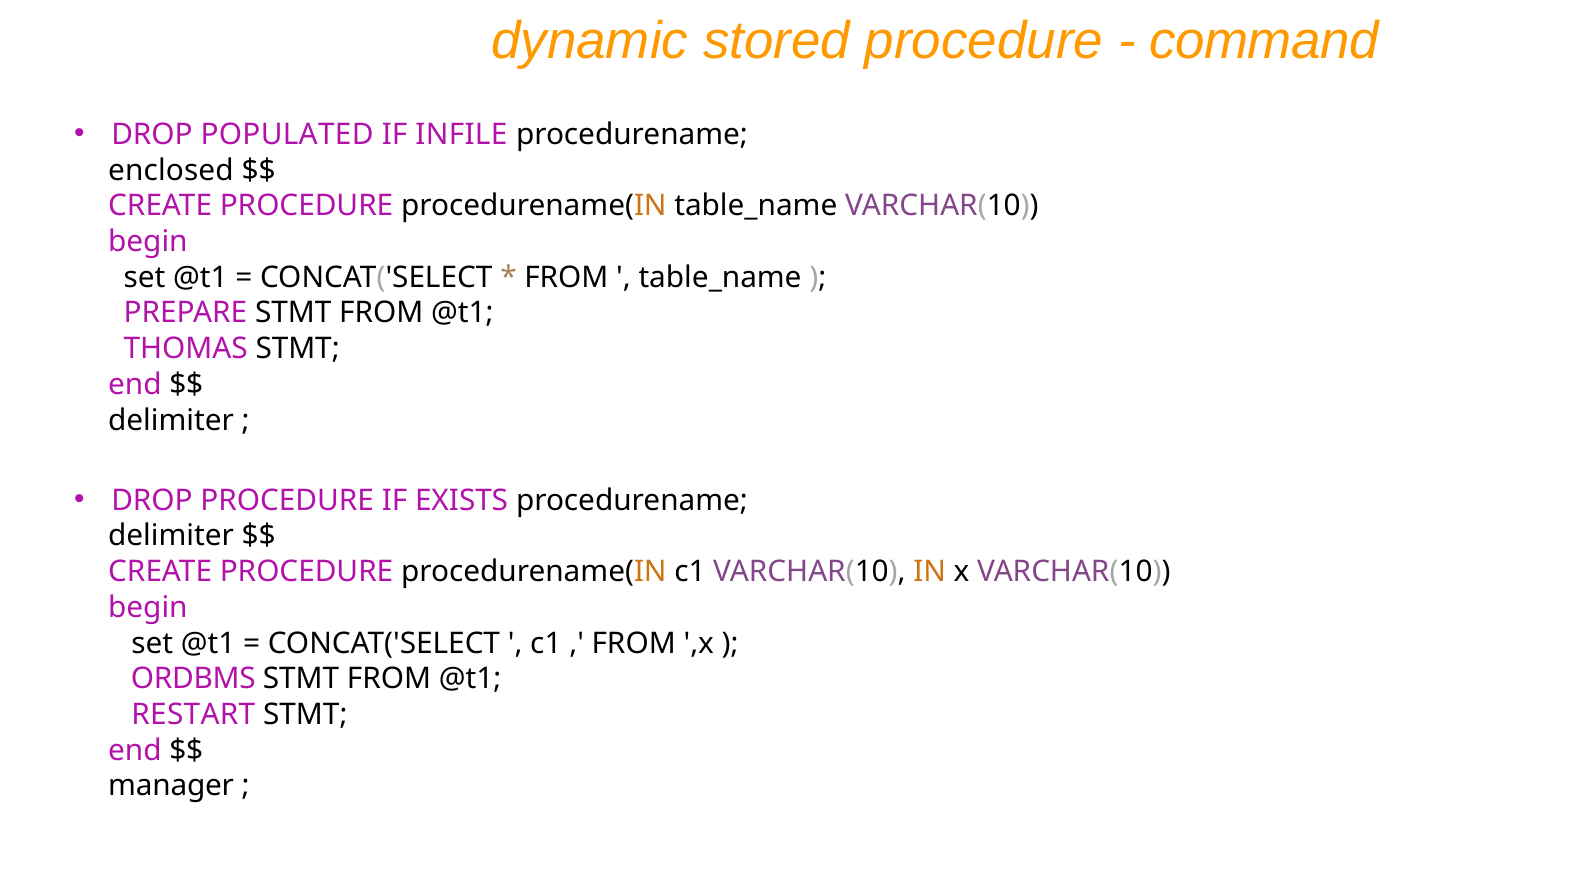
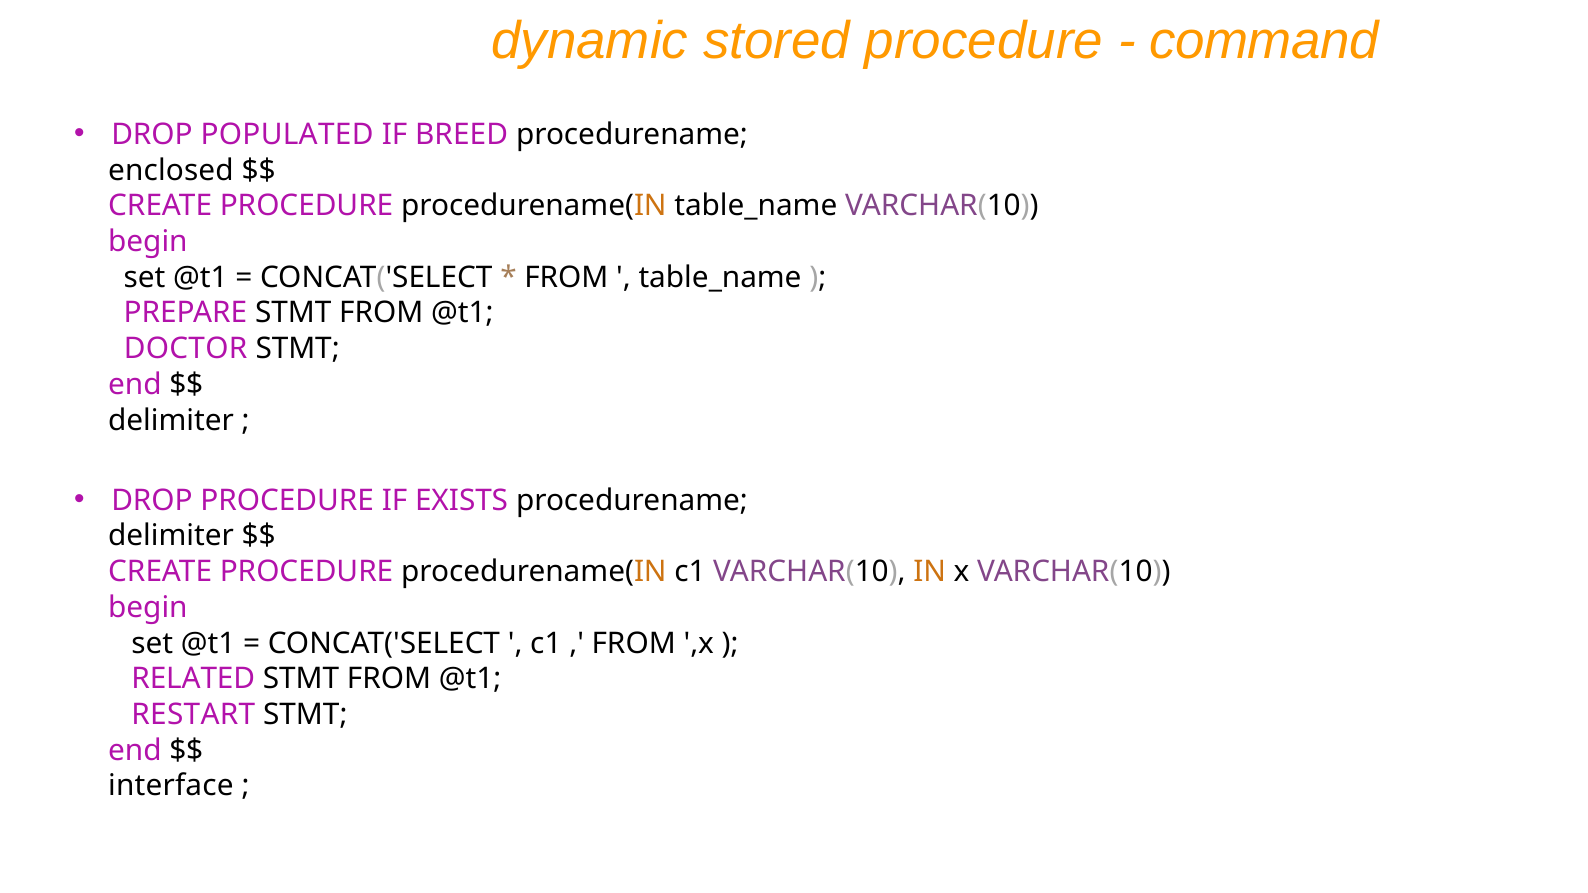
INFILE: INFILE -> BREED (462, 135)
THOMAS: THOMAS -> DOCTOR (186, 349)
ORDBMS: ORDBMS -> RELATED (193, 679)
manager: manager -> interface (171, 786)
